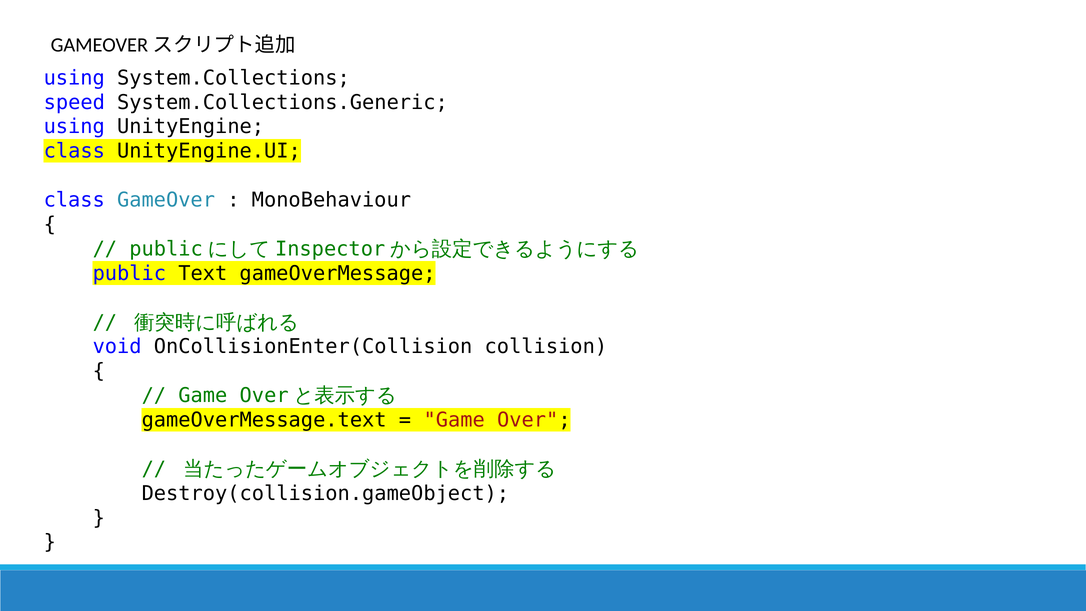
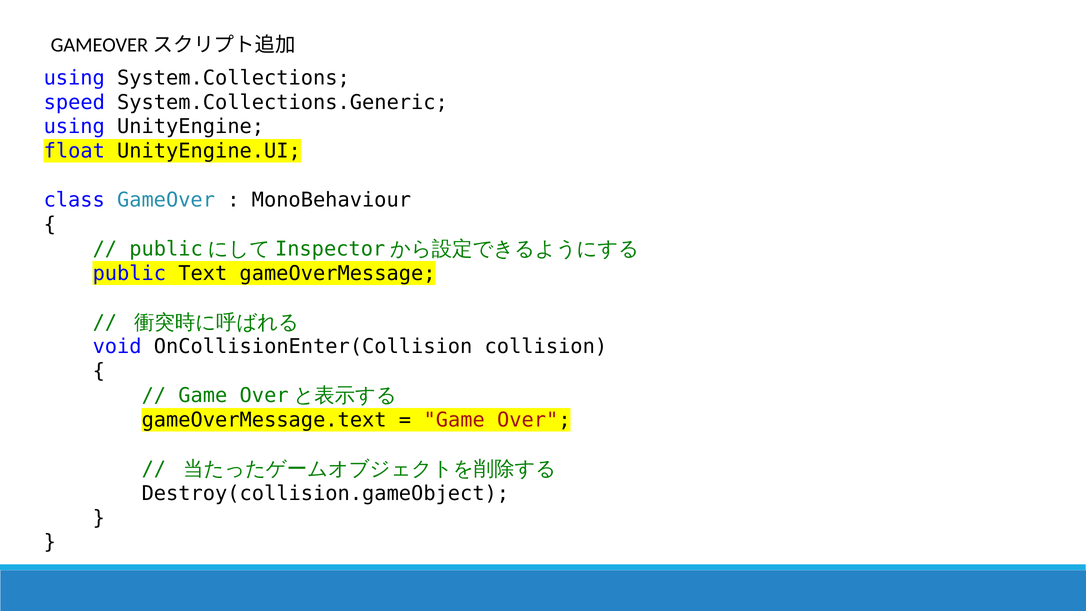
class: class -> float (74, 151)
